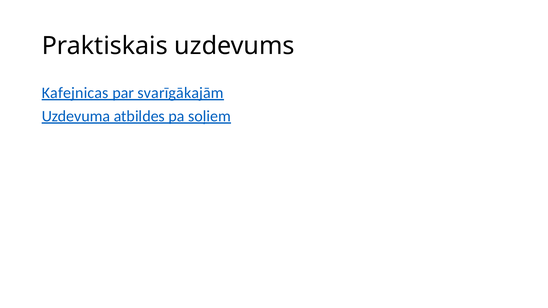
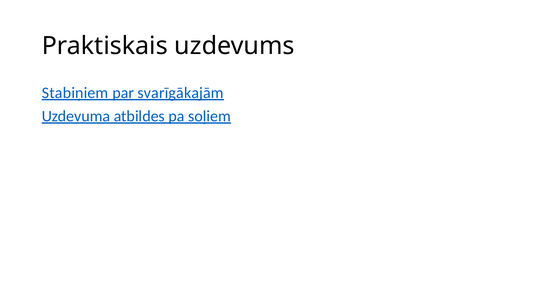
Kafejnicas: Kafejnicas -> Stabiņiem (75, 93)
